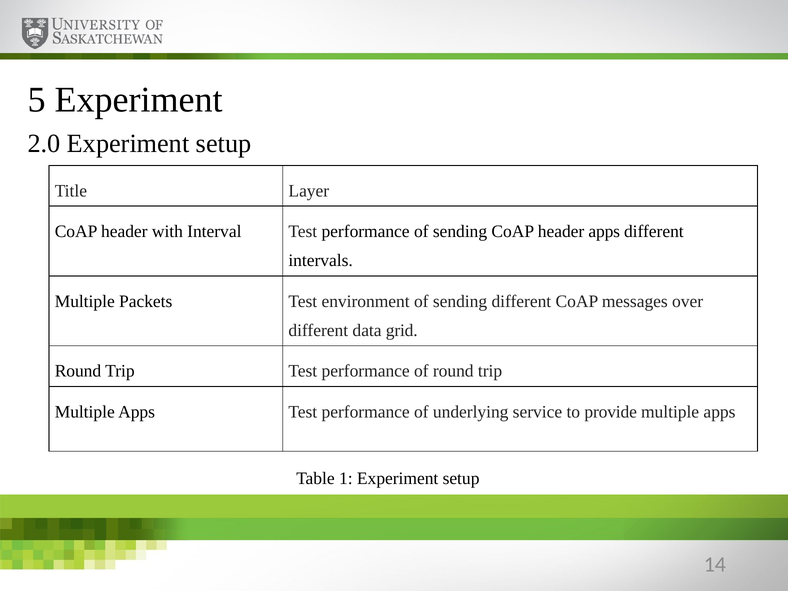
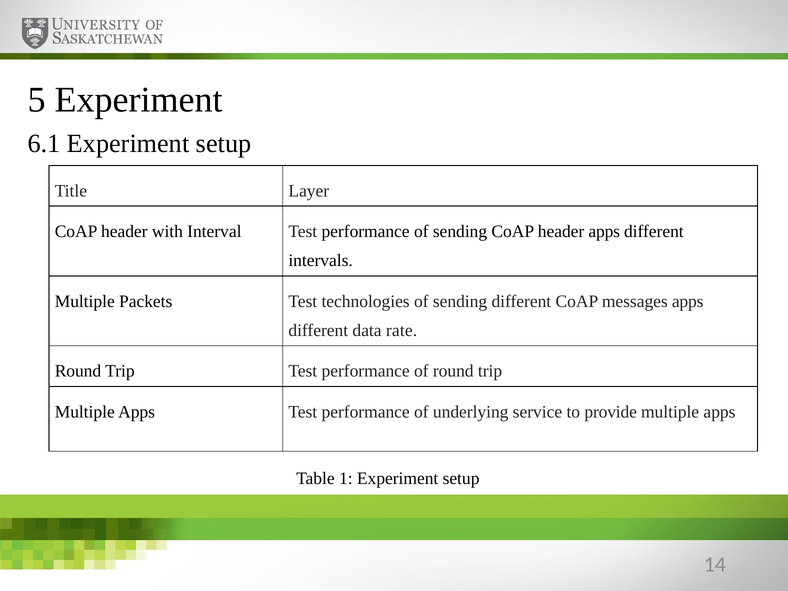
2.0: 2.0 -> 6.1 (44, 144)
environment: environment -> technologies (366, 301)
messages over: over -> apps (688, 301)
grid: grid -> rate (402, 330)
